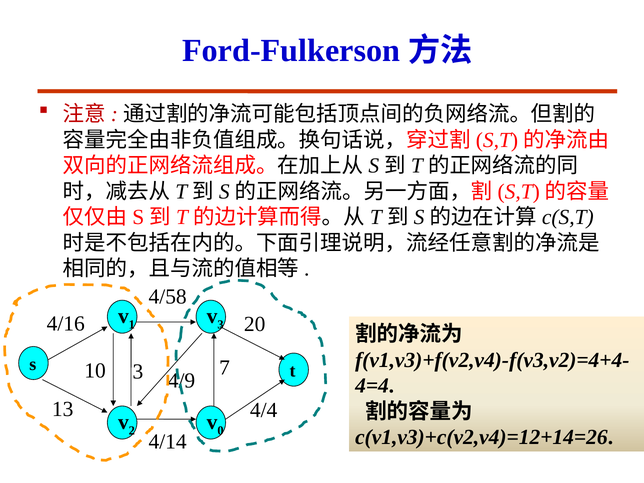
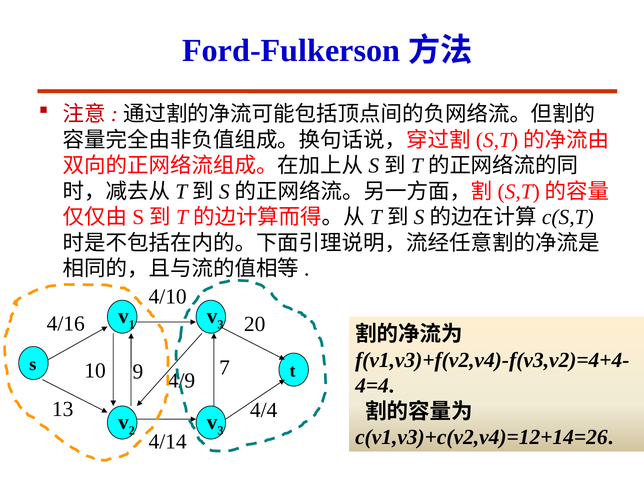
4/58: 4/58 -> 4/10 (168, 297)
10 3: 3 -> 9 (138, 372)
0: 0 -> 3 (221, 431)
